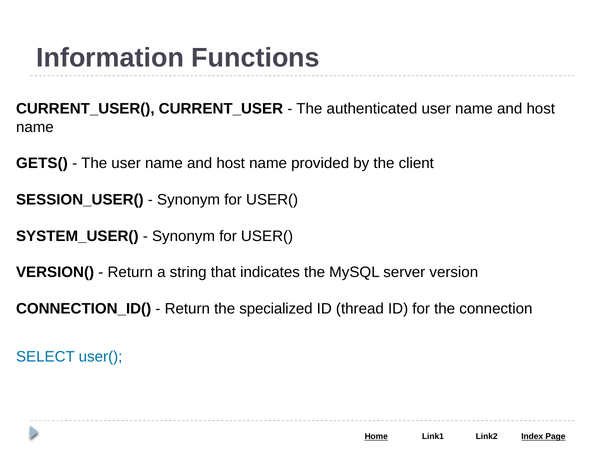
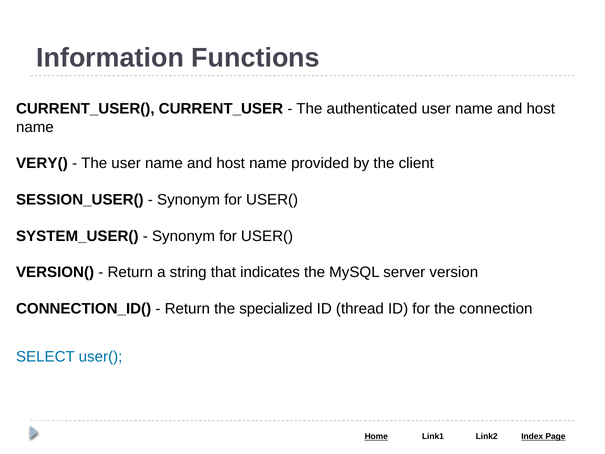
GETS(: GETS( -> VERY( (42, 163)
